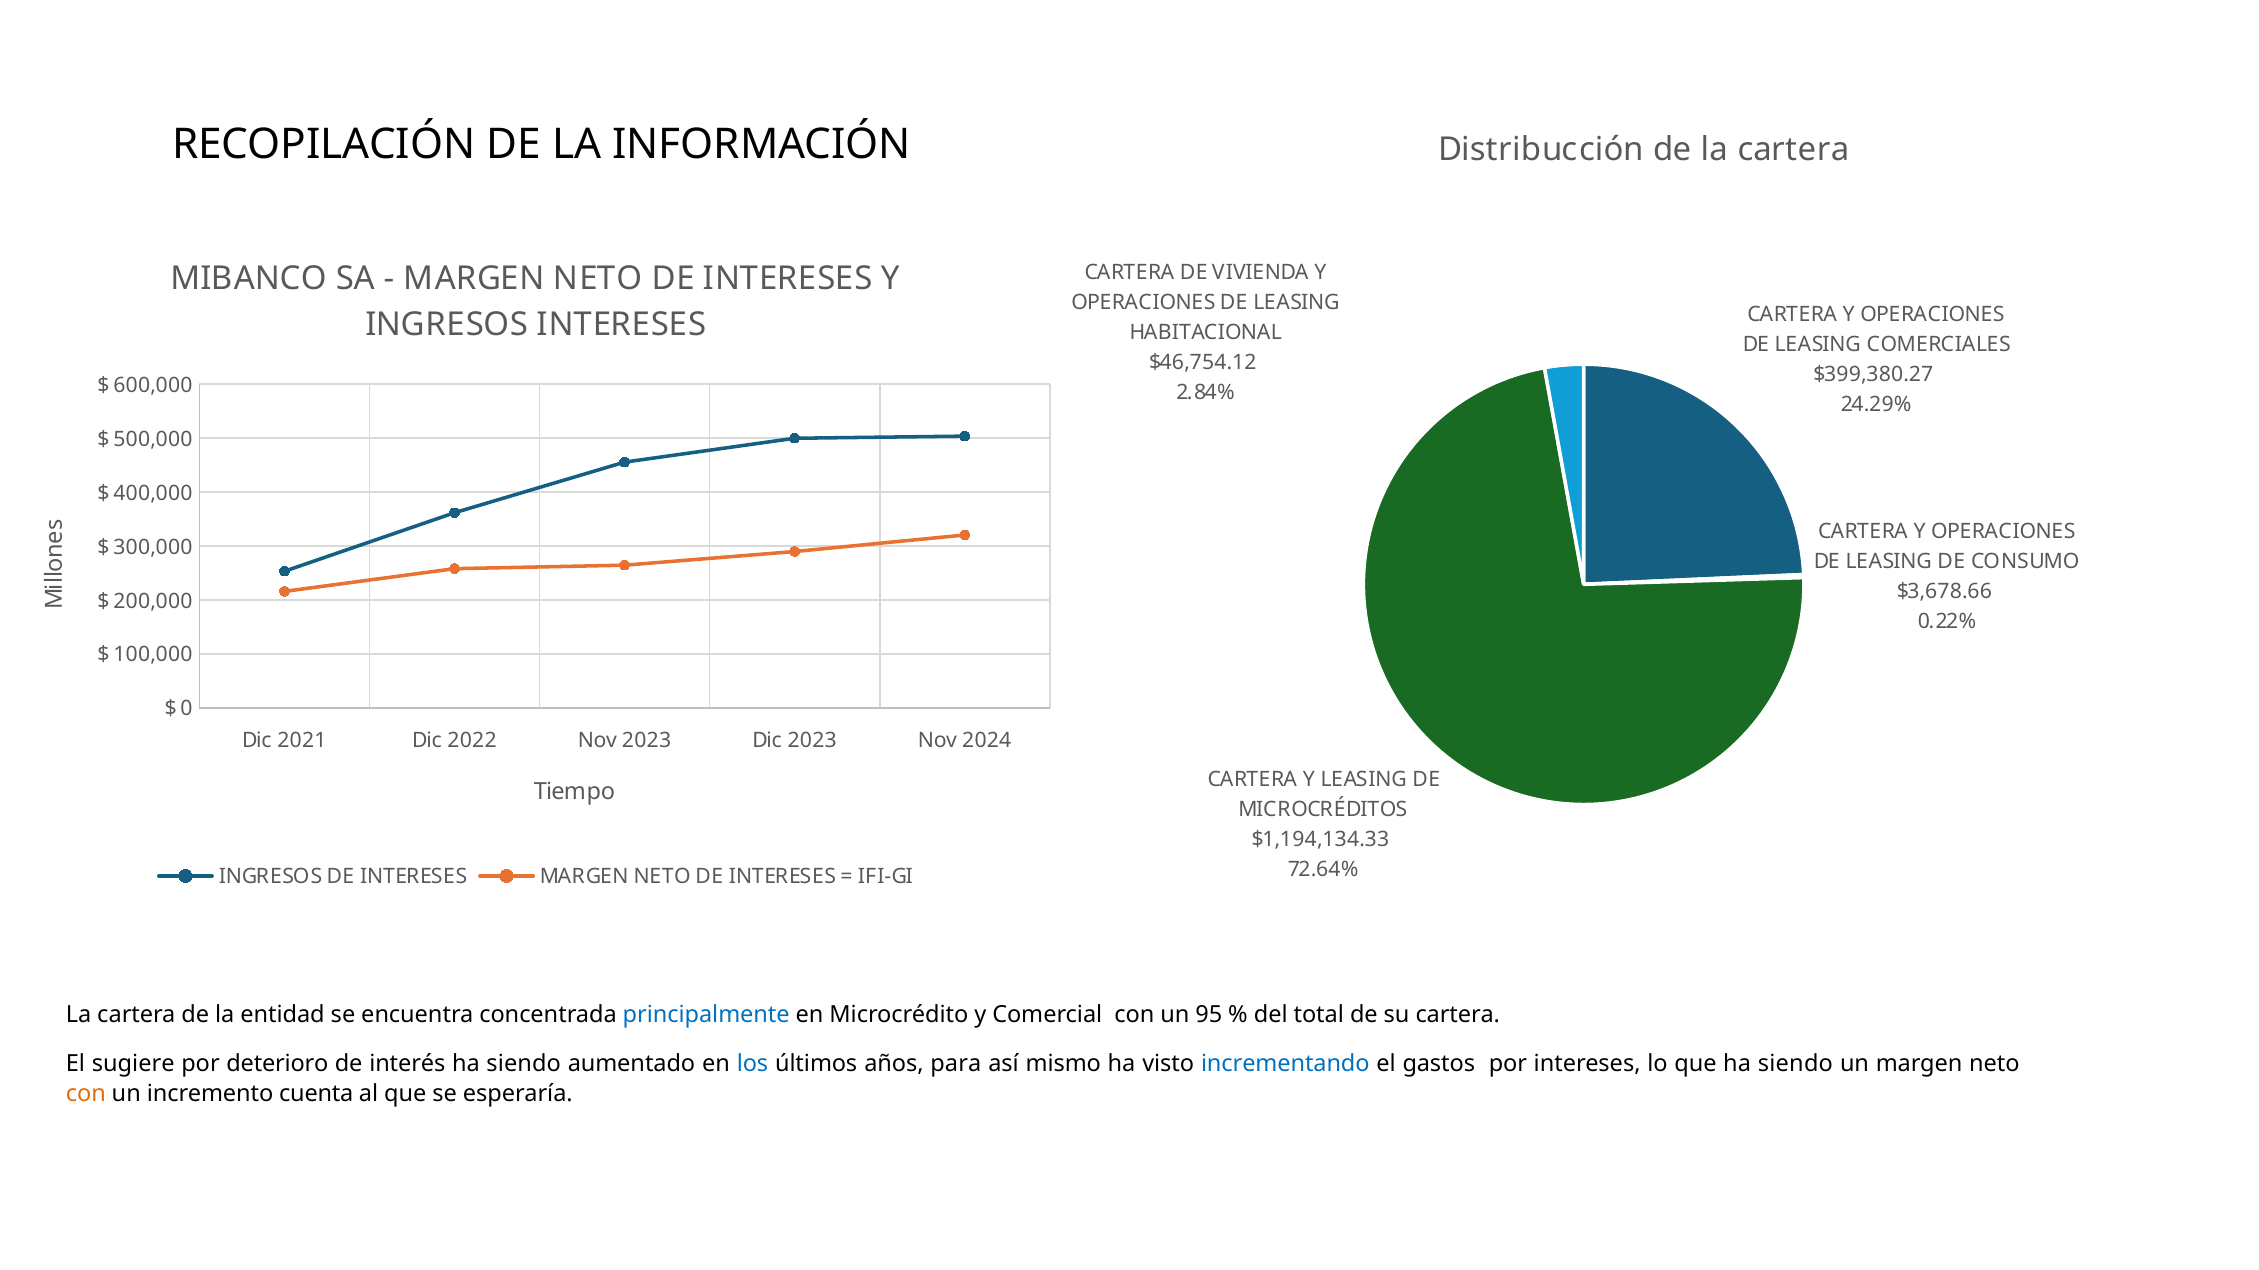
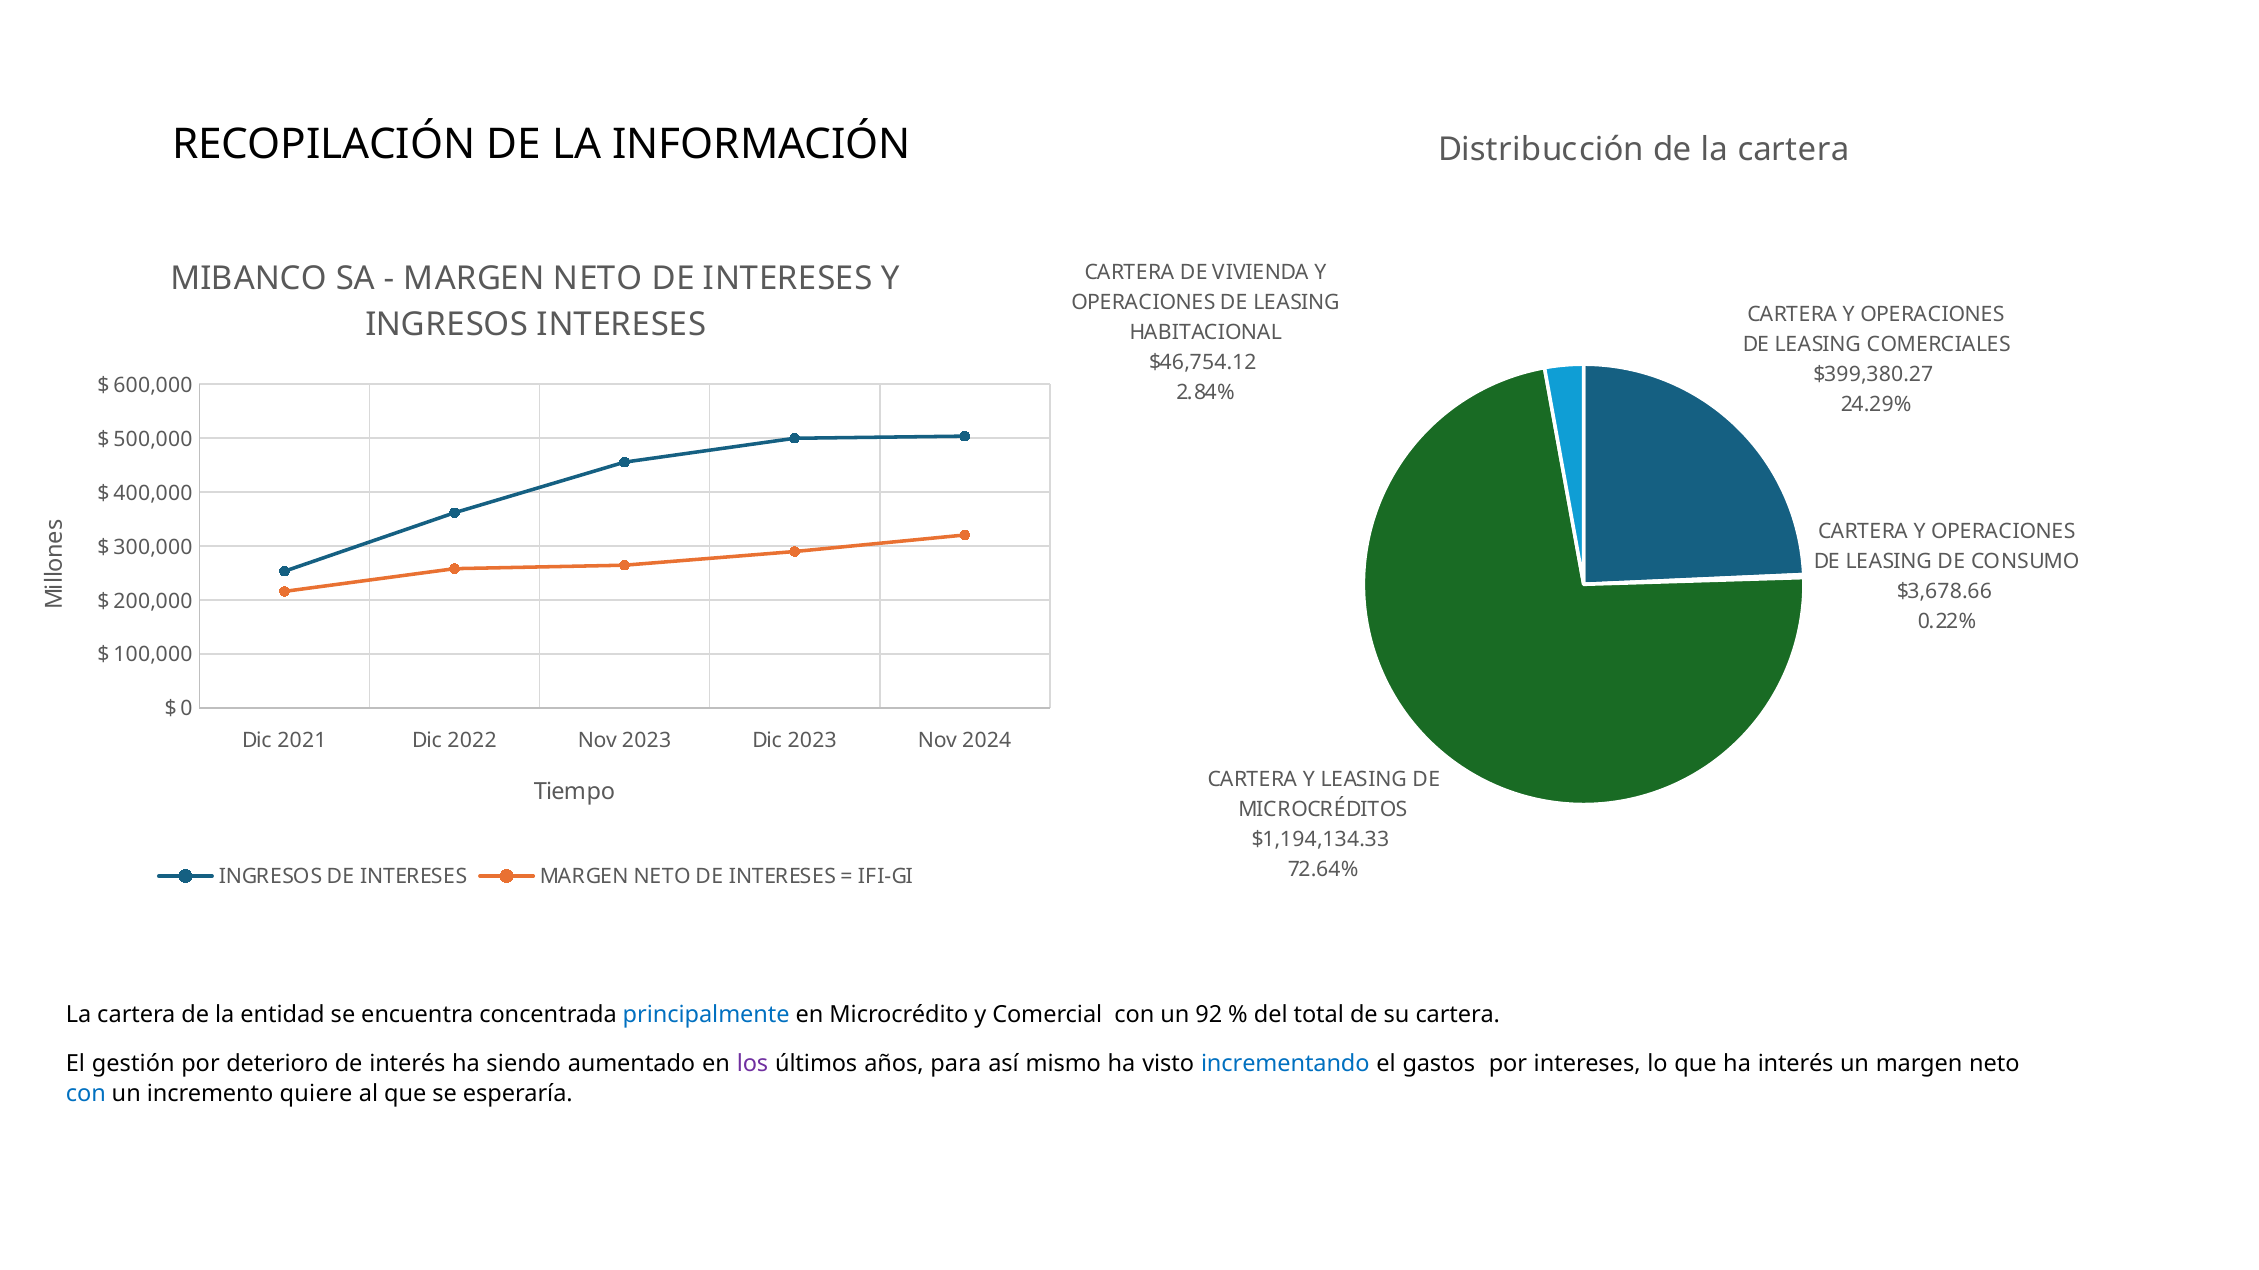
95: 95 -> 92 (1209, 1016)
sugiere: sugiere -> gestión (133, 1065)
los colour: blue -> purple (752, 1065)
que ha siendo: siendo -> interés (1796, 1065)
con colour: orange -> blue (86, 1095)
cuenta: cuenta -> quiere (316, 1095)
